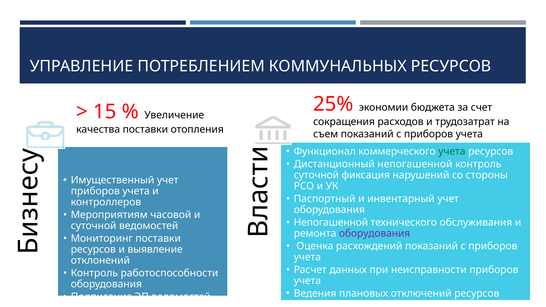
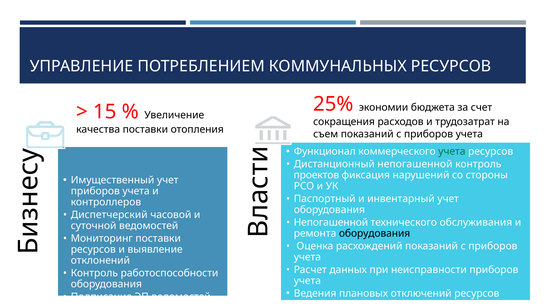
суточной: суточной -> проектов (316, 175)
Мероприятиям: Мероприятиям -> Диспетчерский (109, 215)
оборудования colour: purple -> black (375, 234)
